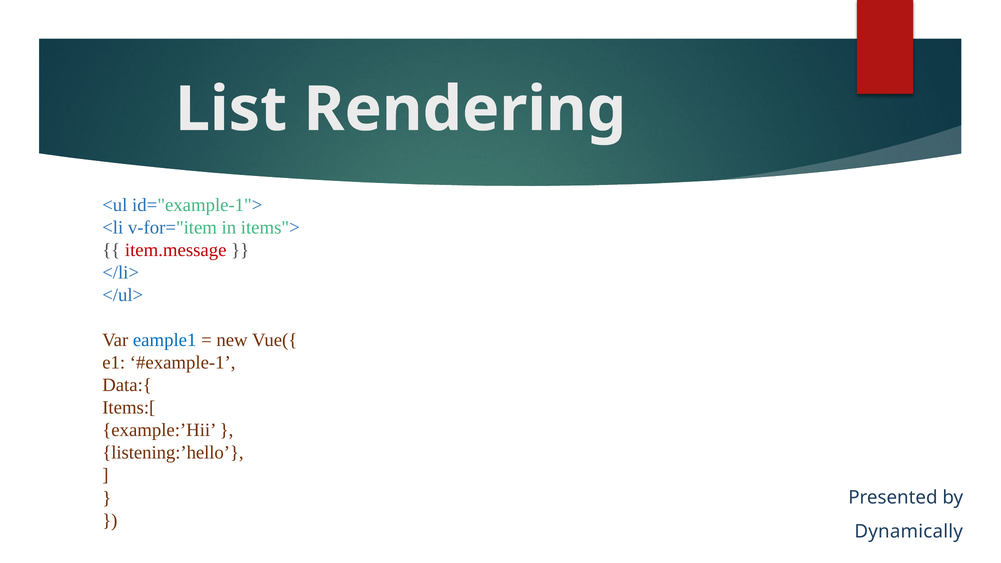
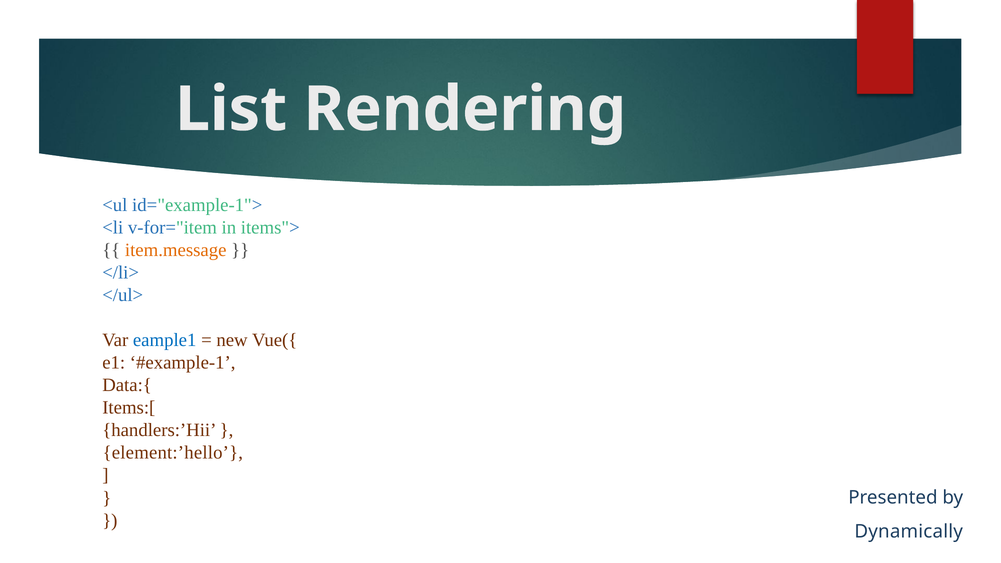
item.message colour: red -> orange (176, 250)
example:’Hii: example:’Hii -> handlers:’Hii (159, 430)
listening:’hello: listening:’hello -> element:’hello (173, 453)
